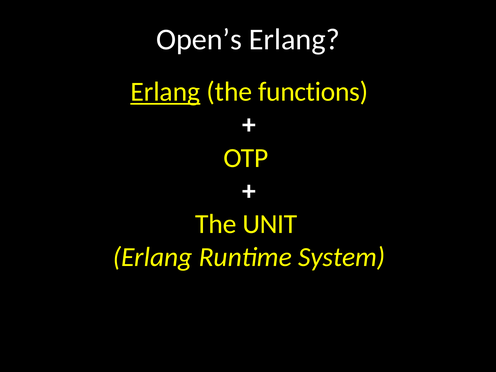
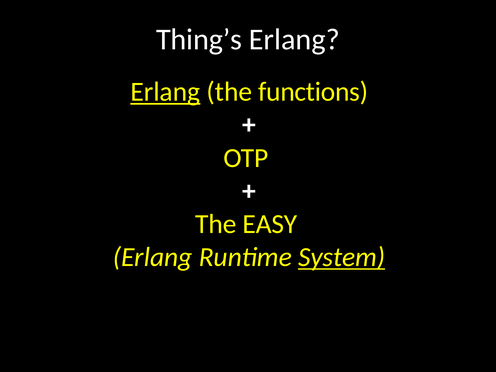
Open’s: Open’s -> Thing’s (199, 39)
UNIT: UNIT -> EASY (270, 224)
System underline: none -> present (342, 257)
